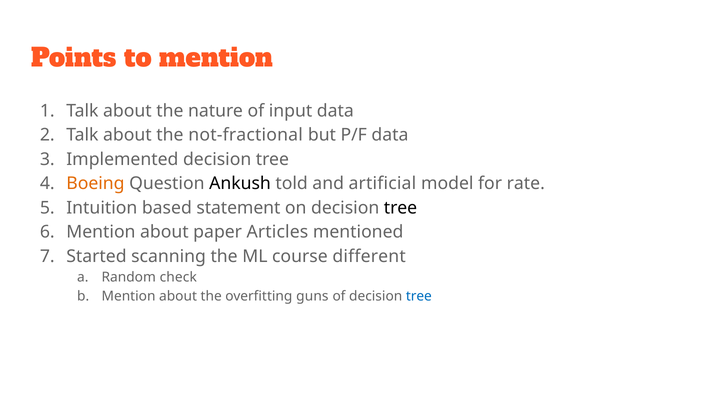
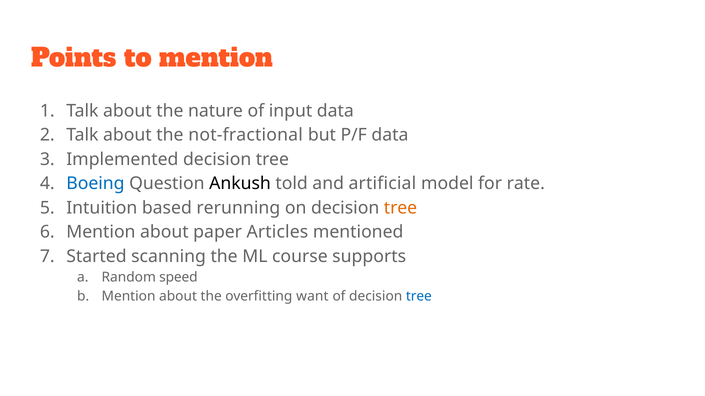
Boeing colour: orange -> blue (95, 184)
statement: statement -> rerunning (238, 208)
tree colour: black -> orange (401, 208)
different: different -> supports (369, 257)
check: check -> speed (178, 278)
guns: guns -> want (312, 297)
